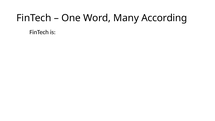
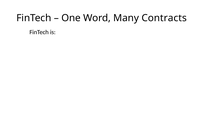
According: According -> Contracts (164, 18)
